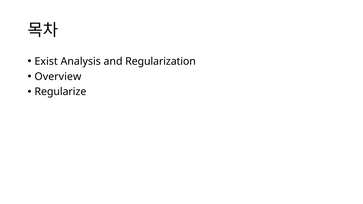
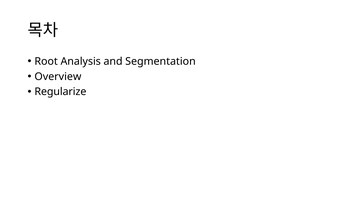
Exist: Exist -> Root (46, 61)
Regularization: Regularization -> Segmentation (160, 61)
